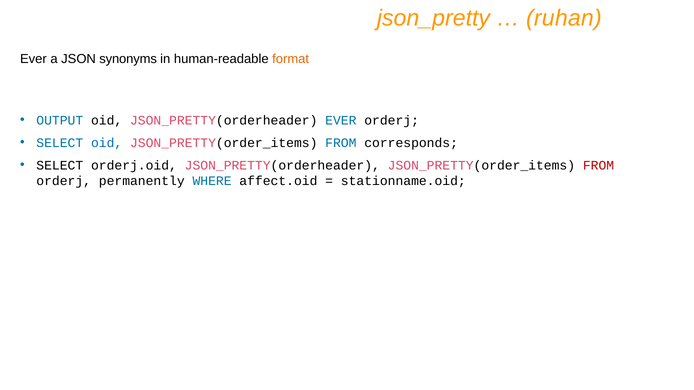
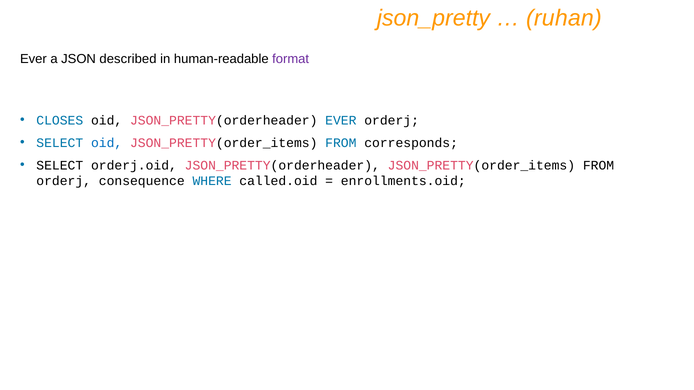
synonyms: synonyms -> described (128, 59)
format colour: orange -> purple (291, 59)
OUTPUT: OUTPUT -> CLOSES (60, 120)
FROM colour: red -> black (599, 165)
permanently: permanently -> consequence (142, 181)
affect.oid: affect.oid -> called.oid (278, 181)
stationname.oid: stationname.oid -> enrollments.oid (403, 181)
